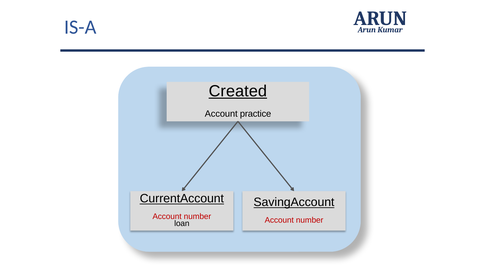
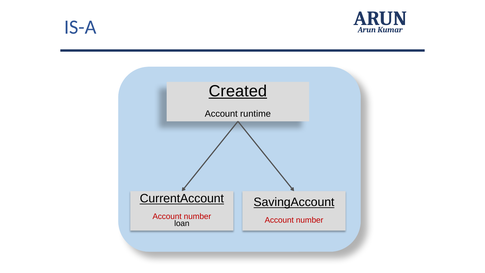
practice: practice -> runtime (256, 114)
